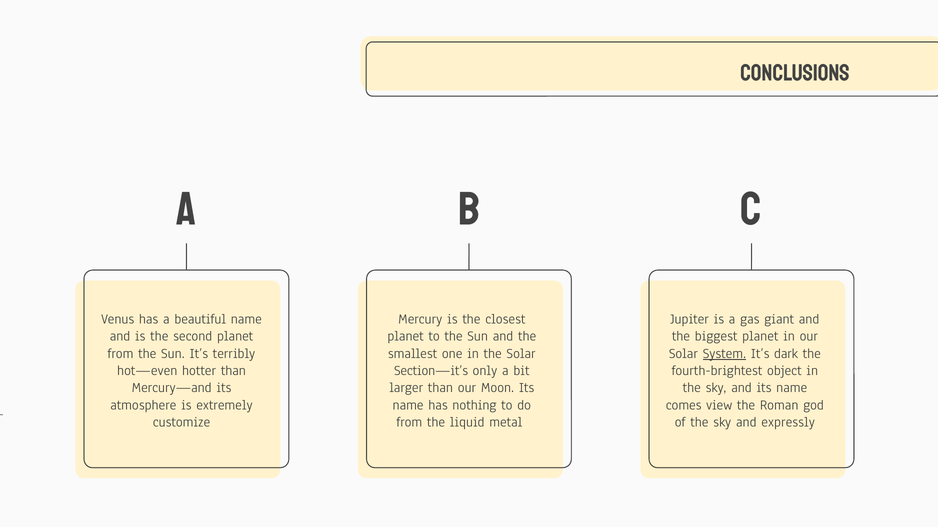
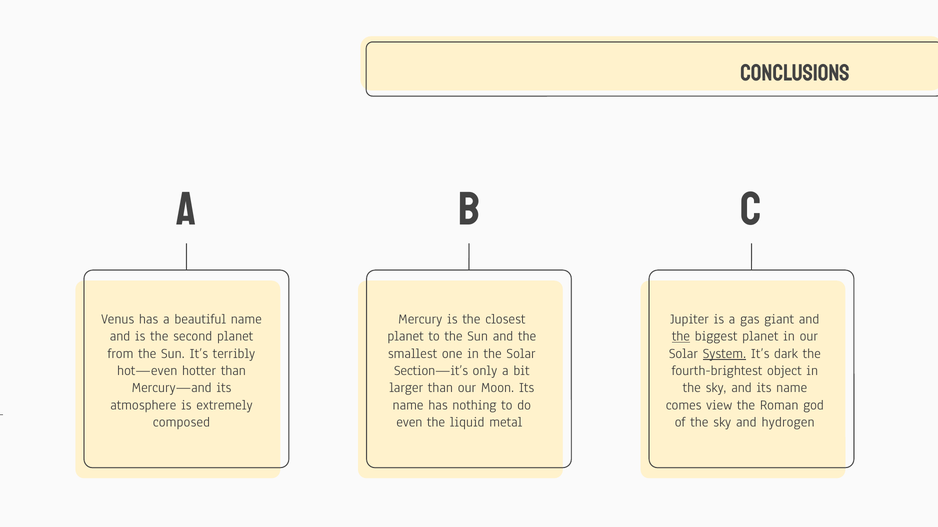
the underline: none -> present (681, 337)
customize: customize -> composed (181, 423)
from: from -> even (409, 423)
expressly: expressly -> hydrogen (788, 423)
